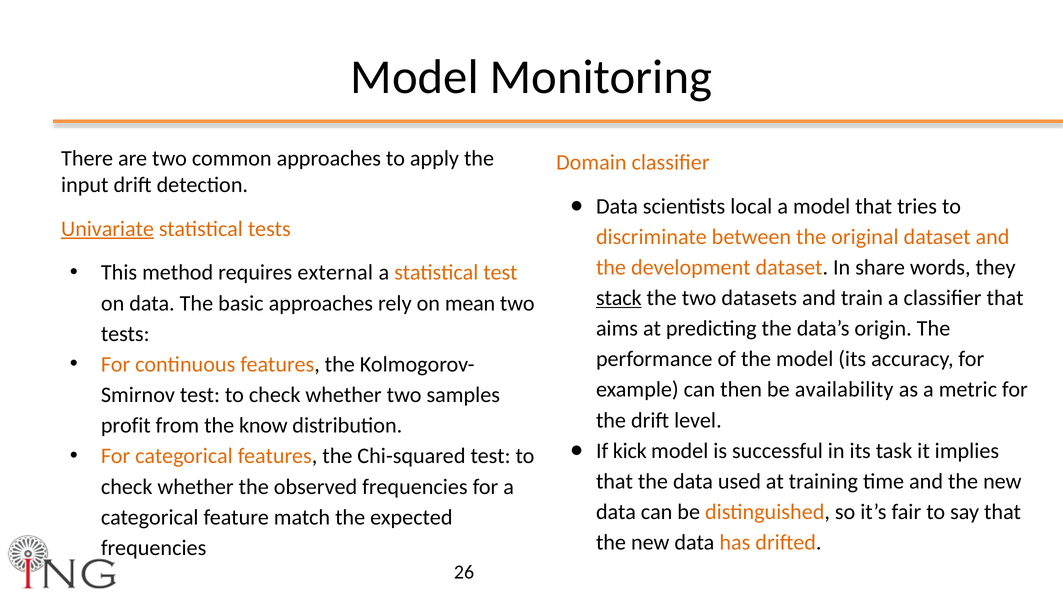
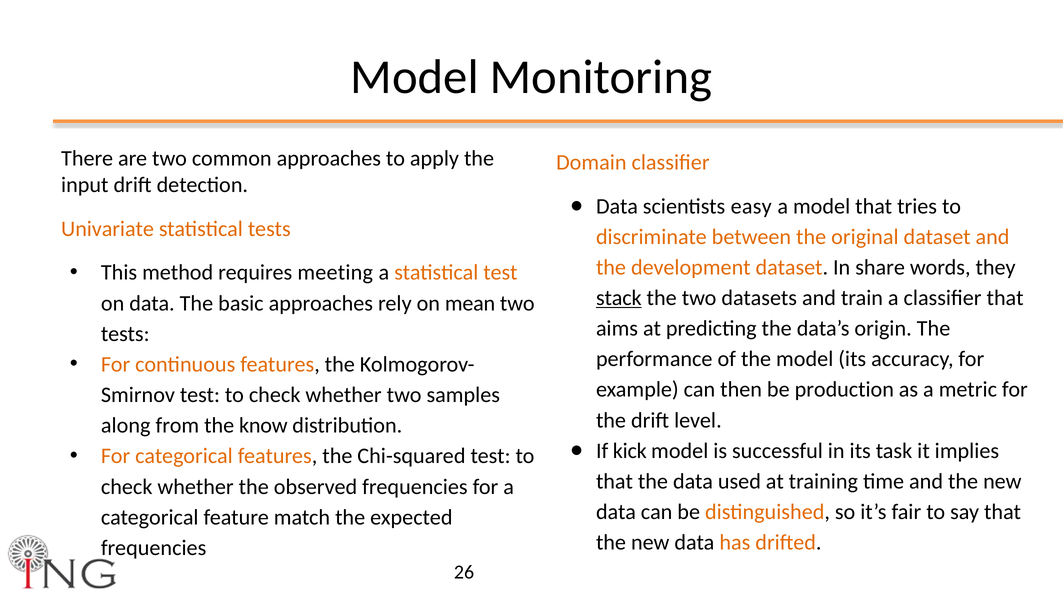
local: local -> easy (751, 206)
Univariate underline: present -> none (108, 229)
external: external -> meeting (335, 273)
availability: availability -> production (844, 390)
profit: profit -> along (126, 425)
